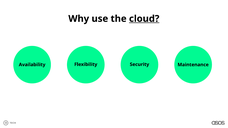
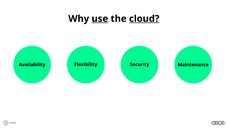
use underline: none -> present (100, 19)
